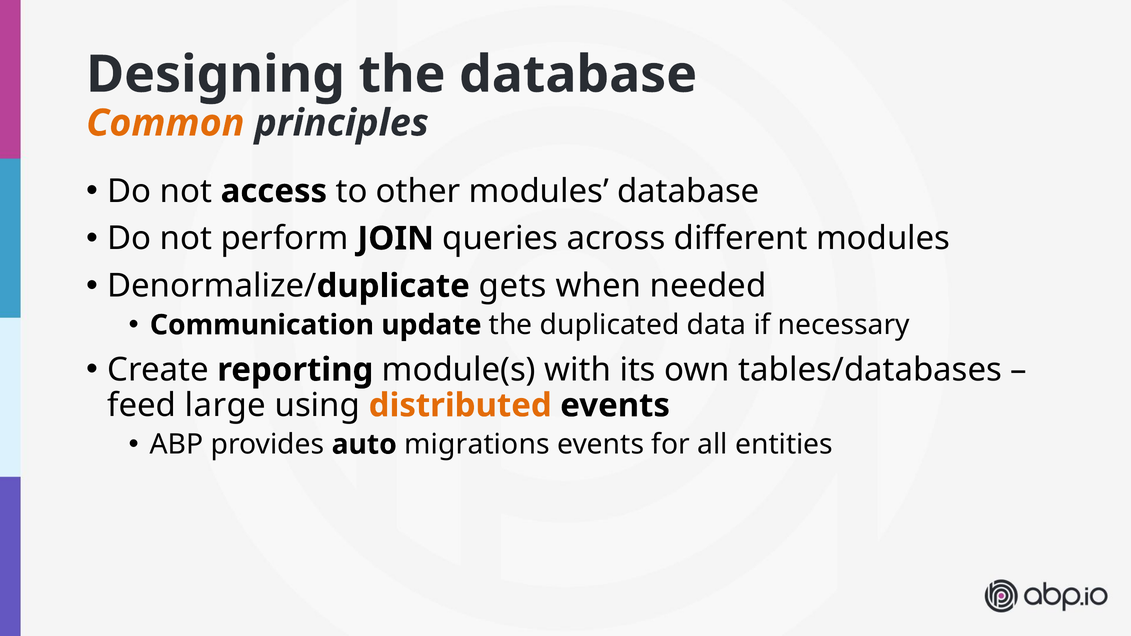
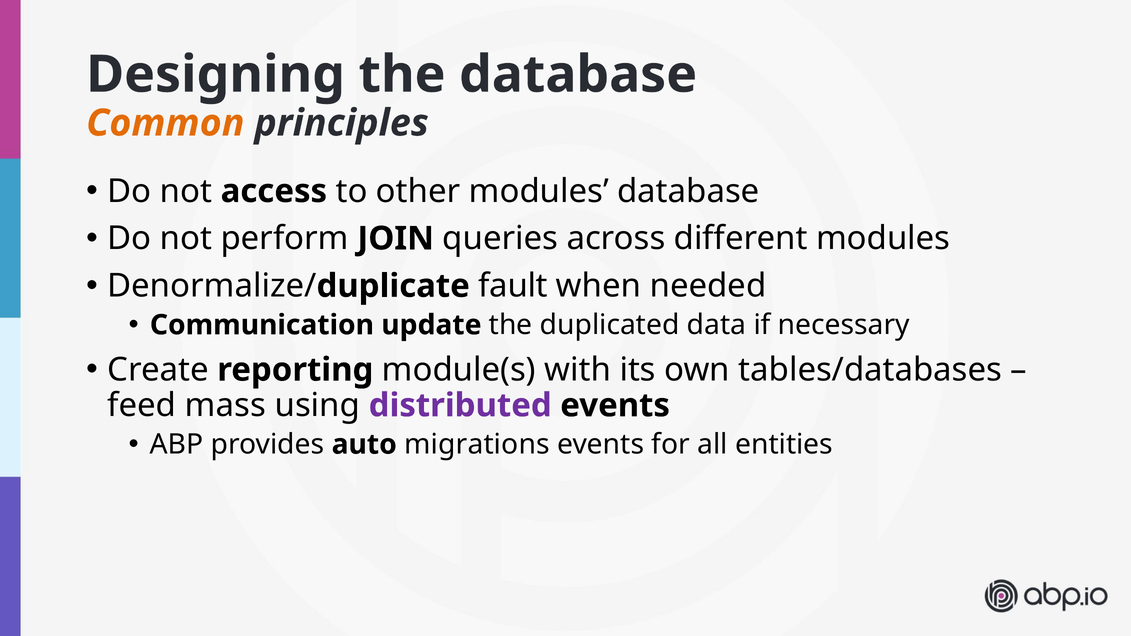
gets: gets -> fault (513, 286)
large: large -> mass (225, 406)
distributed colour: orange -> purple (460, 406)
